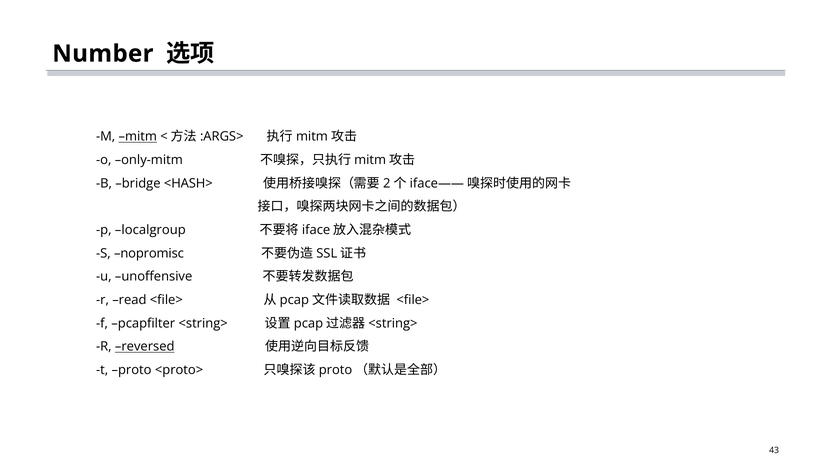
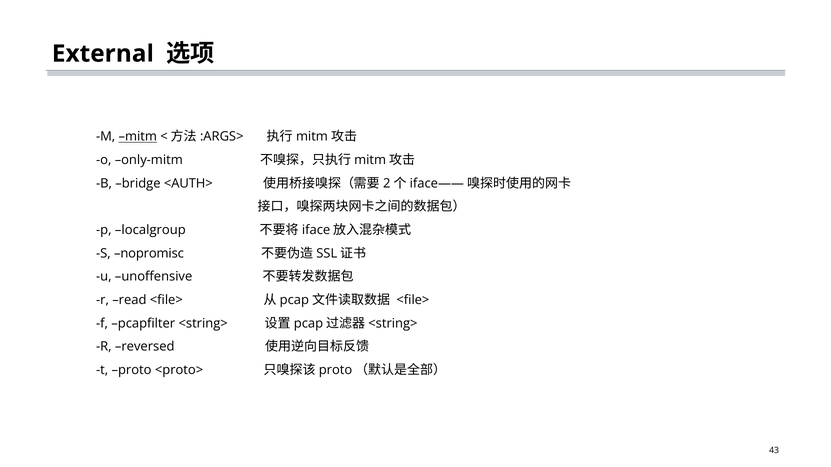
Number: Number -> External (103, 54)
<HASH>: <HASH> -> <AUTH> (188, 184)
reversed underline: present -> none (145, 347)
